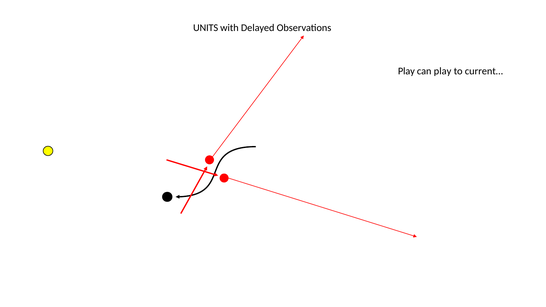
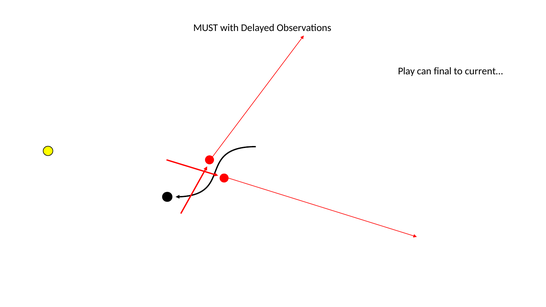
UNITS: UNITS -> MUST (206, 28)
can play: play -> final (443, 71)
